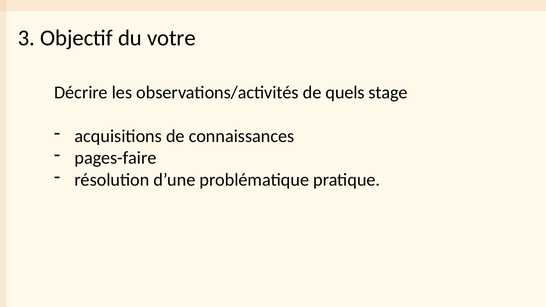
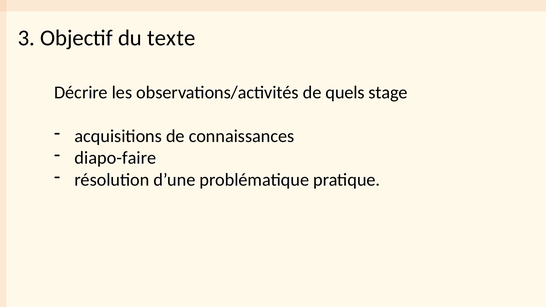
votre: votre -> texte (171, 38)
pages-faire: pages-faire -> diapo-faire (115, 158)
